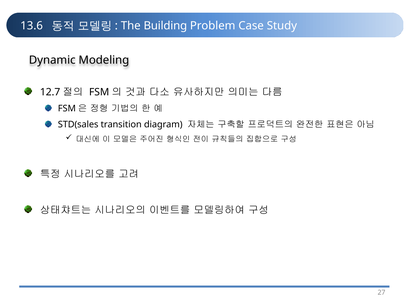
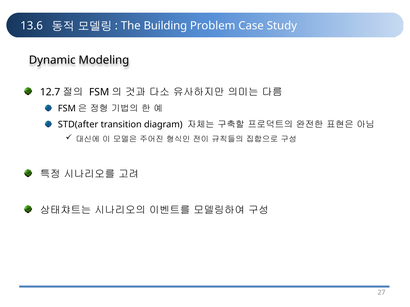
STD(sales: STD(sales -> STD(after (78, 125)
